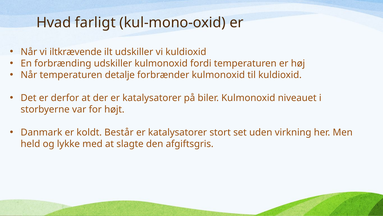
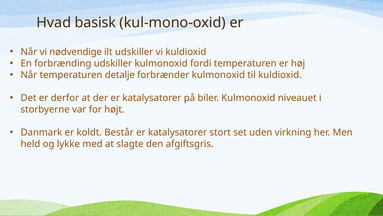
farligt: farligt -> basisk (95, 23)
iltkrævende: iltkrævende -> nødvendige (76, 52)
